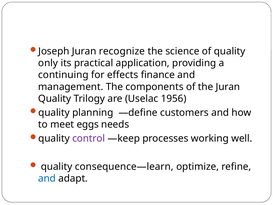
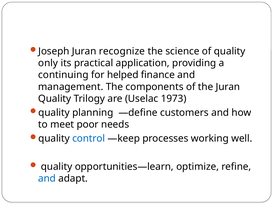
effects: effects -> helped (123, 75)
1956: 1956 -> 1973 (174, 98)
eggs: eggs -> poor (88, 124)
control colour: purple -> blue (89, 138)
consequence—learn: consequence—learn -> opportunities—learn (124, 166)
